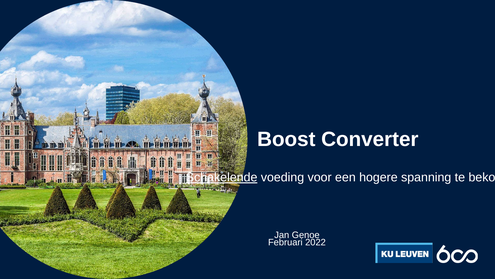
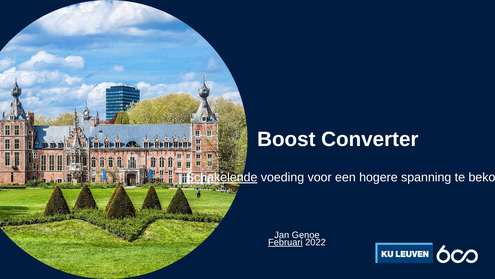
Februari underline: none -> present (285, 242)
